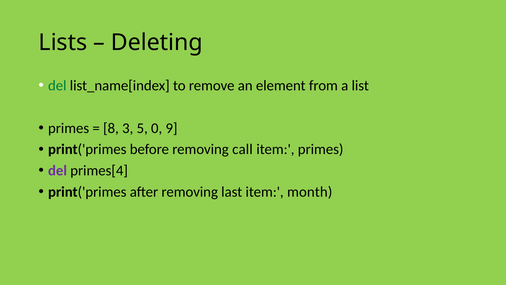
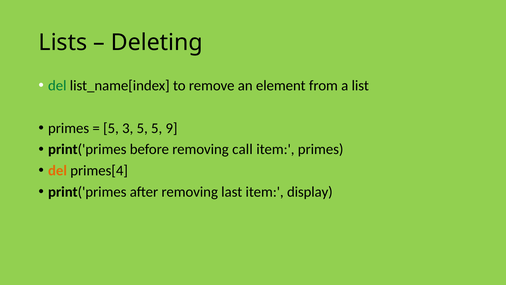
8: 8 -> 5 (111, 128)
5 0: 0 -> 5 (157, 128)
del colour: purple -> orange (58, 170)
month: month -> display (310, 192)
